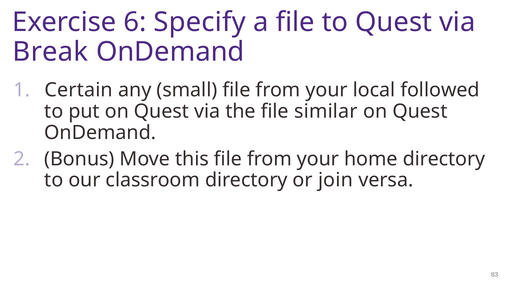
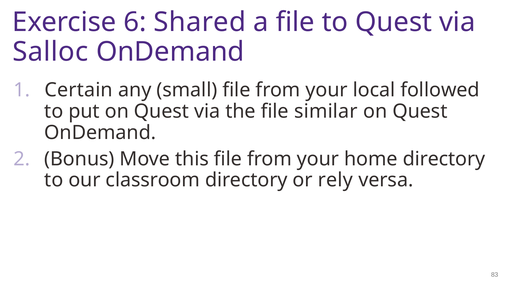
Specify: Specify -> Shared (200, 22)
Break: Break -> Salloc (50, 52)
join: join -> rely (335, 181)
